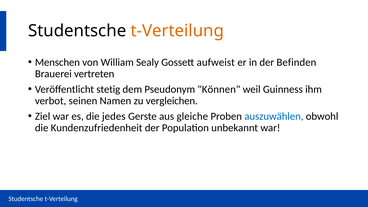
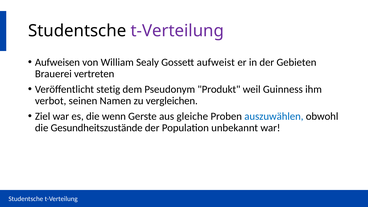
t-Verteilung colour: orange -> purple (177, 31)
Menschen: Menschen -> Aufweisen (57, 62)
Befinden: Befinden -> Gebieten (296, 62)
Können: Können -> Produkt (219, 89)
jedes: jedes -> wenn (114, 116)
Kundenzufriedenheit: Kundenzufriedenheit -> Gesundheitszustände (97, 128)
